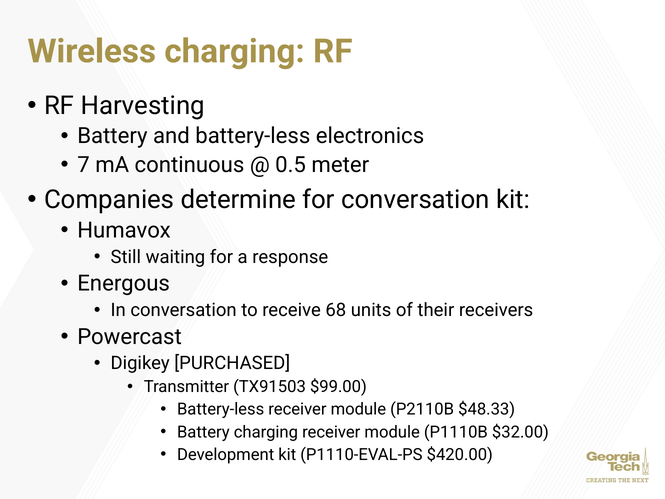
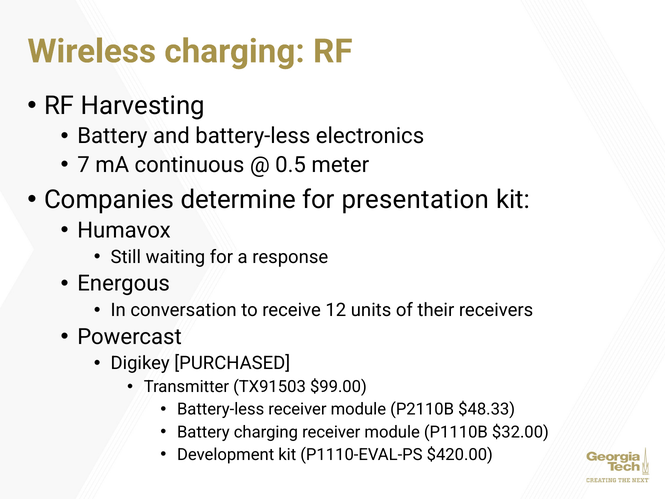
for conversation: conversation -> presentation (415, 200)
68: 68 -> 12 (336, 310)
